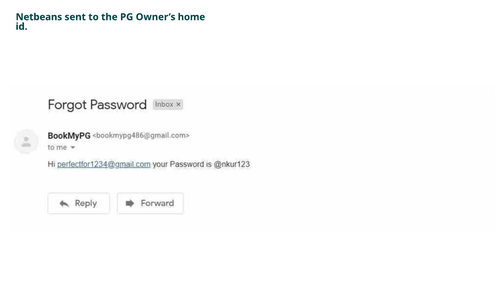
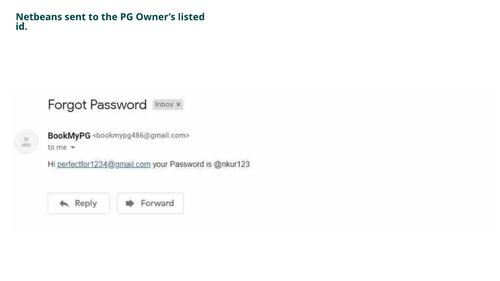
home: home -> listed (191, 17)
